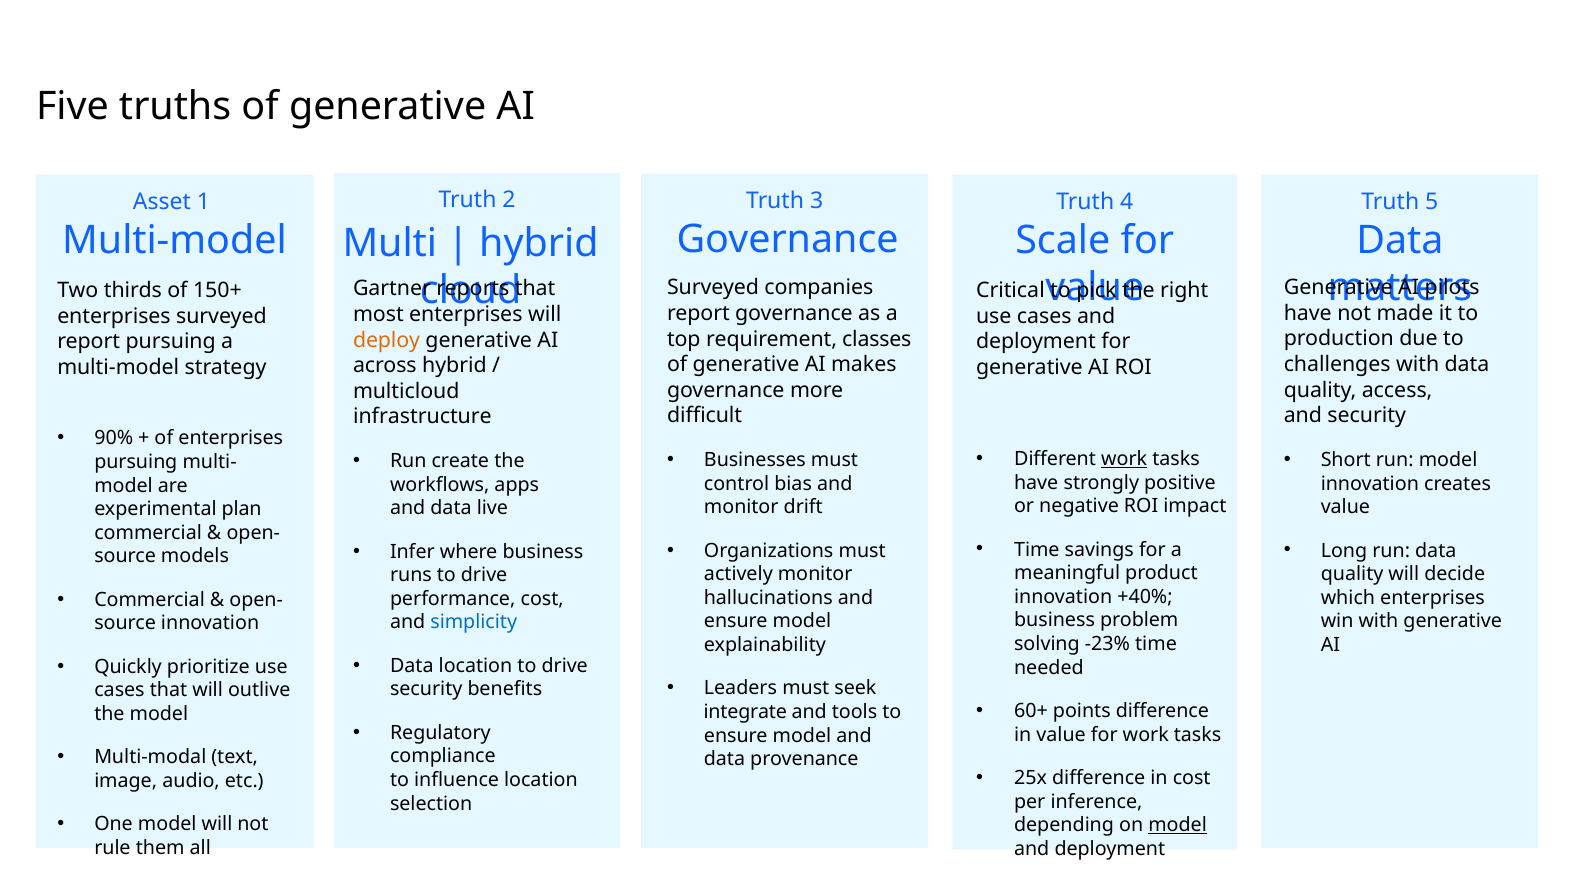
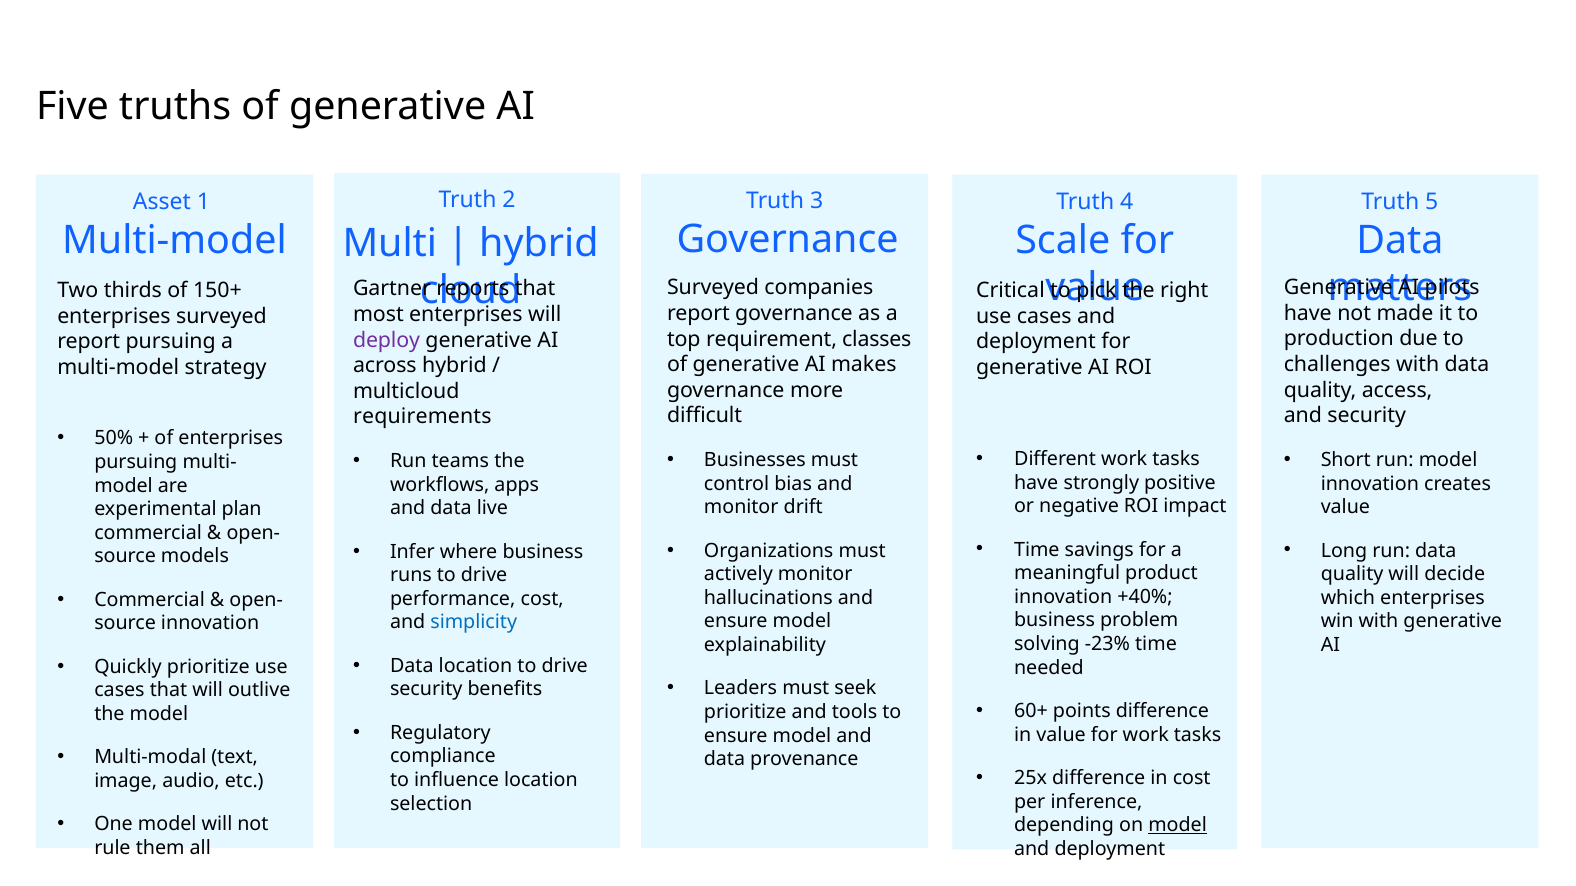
deploy colour: orange -> purple (387, 340)
infrastructure: infrastructure -> requirements (422, 417)
90%: 90% -> 50% (114, 439)
work underline: present -> none (1124, 459)
create: create -> teams (460, 461)
integrate: integrate -> prioritize (745, 712)
